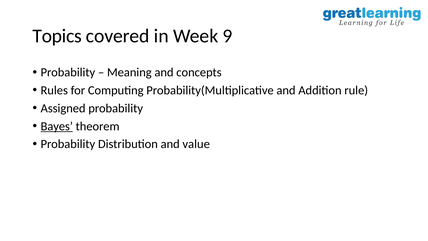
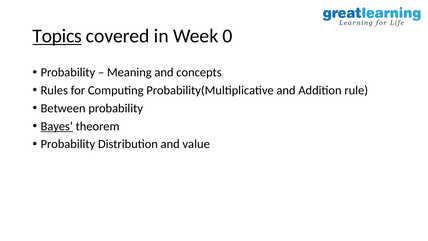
Topics underline: none -> present (57, 36)
9: 9 -> 0 (228, 36)
Assigned: Assigned -> Between (63, 108)
